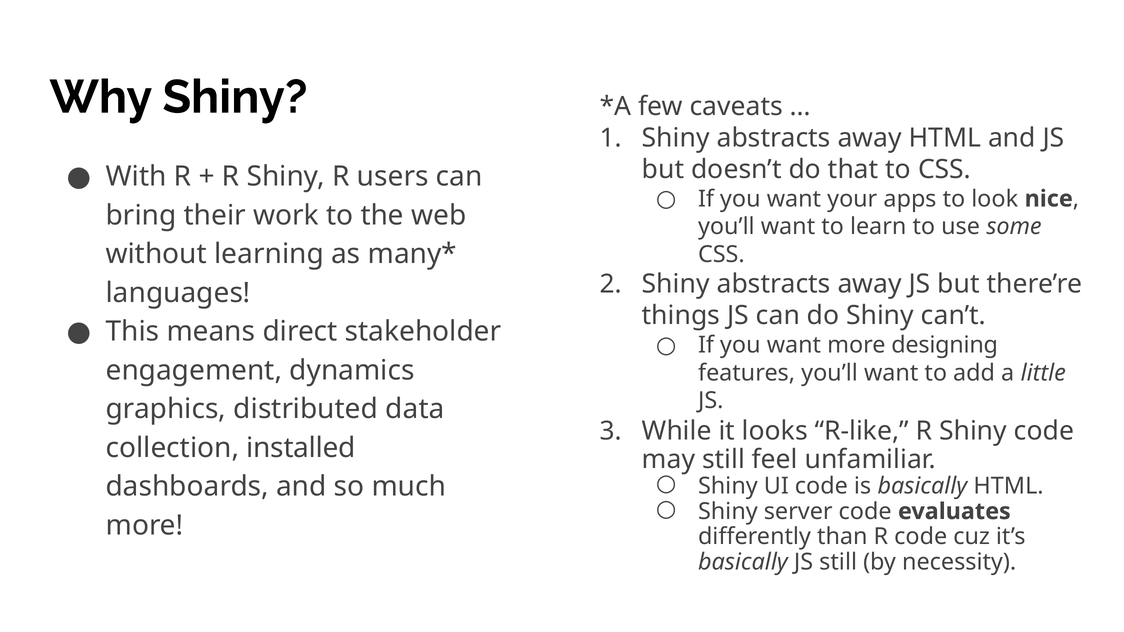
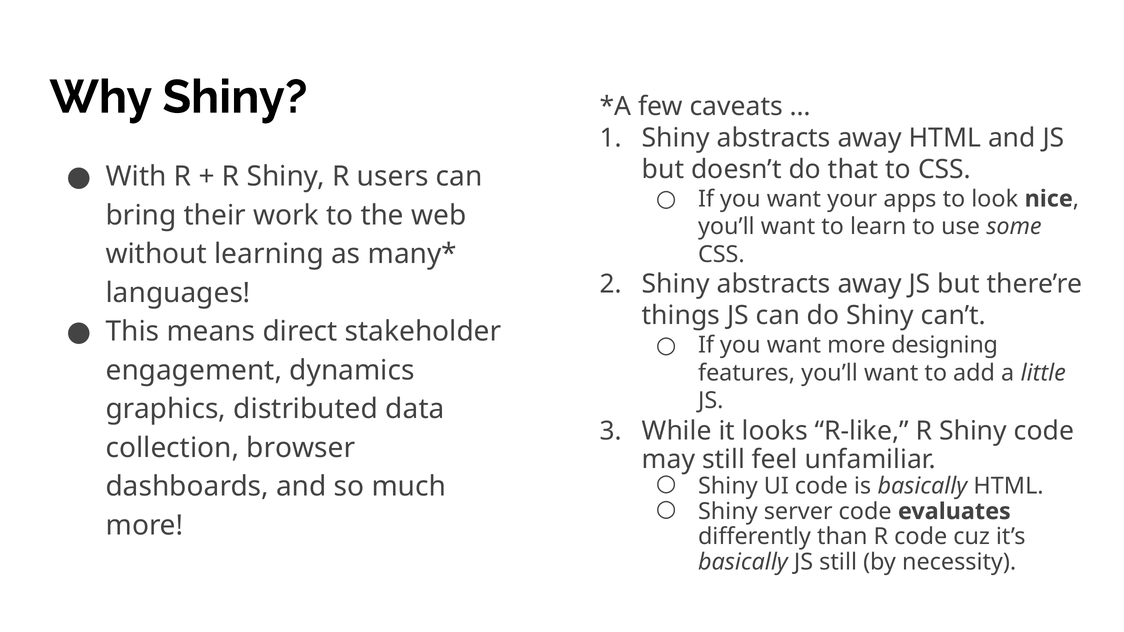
installed: installed -> browser (301, 448)
